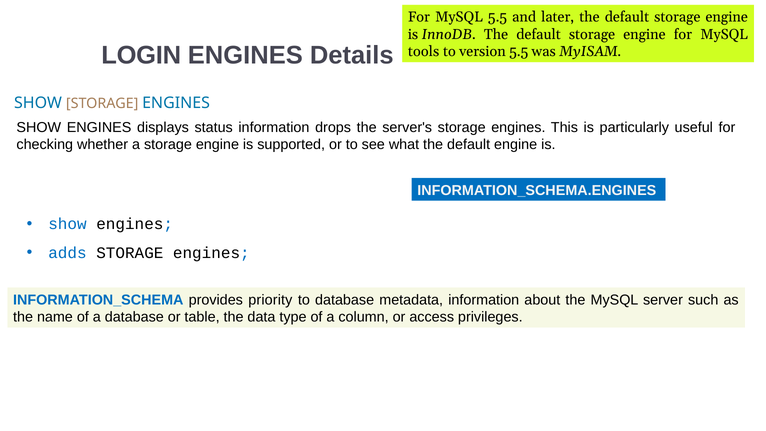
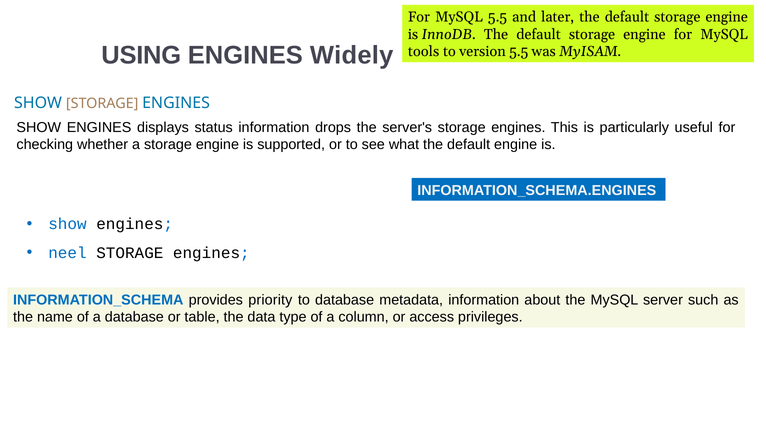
LOGIN: LOGIN -> USING (141, 55)
Details: Details -> Widely (352, 55)
adds: adds -> neel (67, 253)
